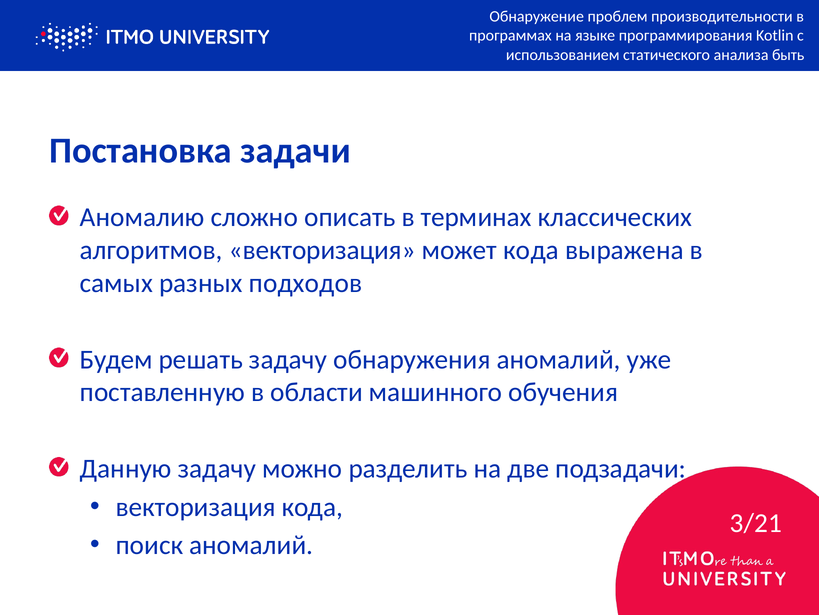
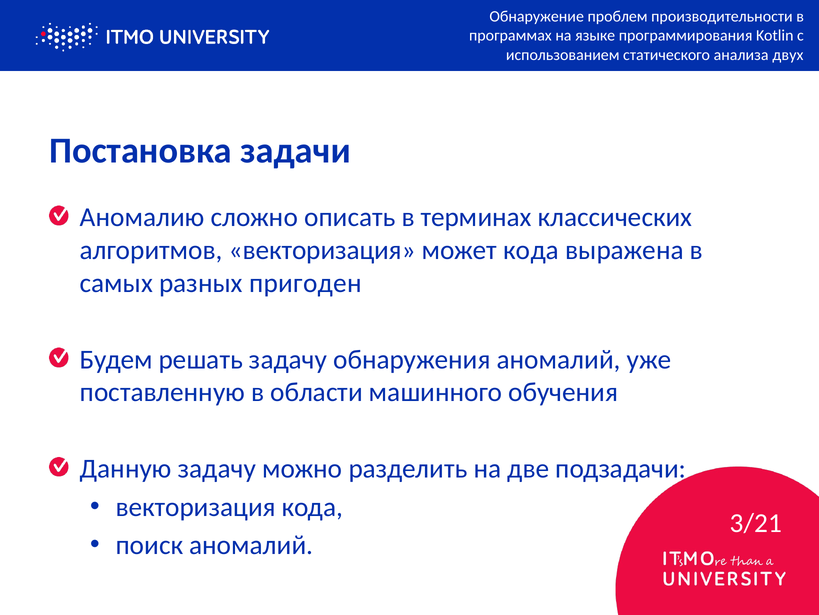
быть: быть -> двух (788, 55)
подходов: подходов -> пригоден (305, 283)
